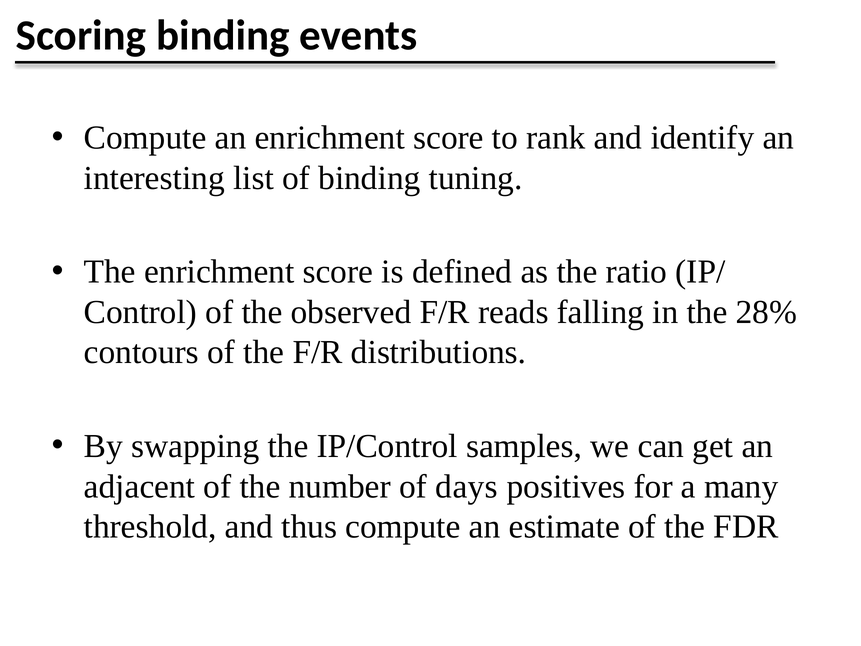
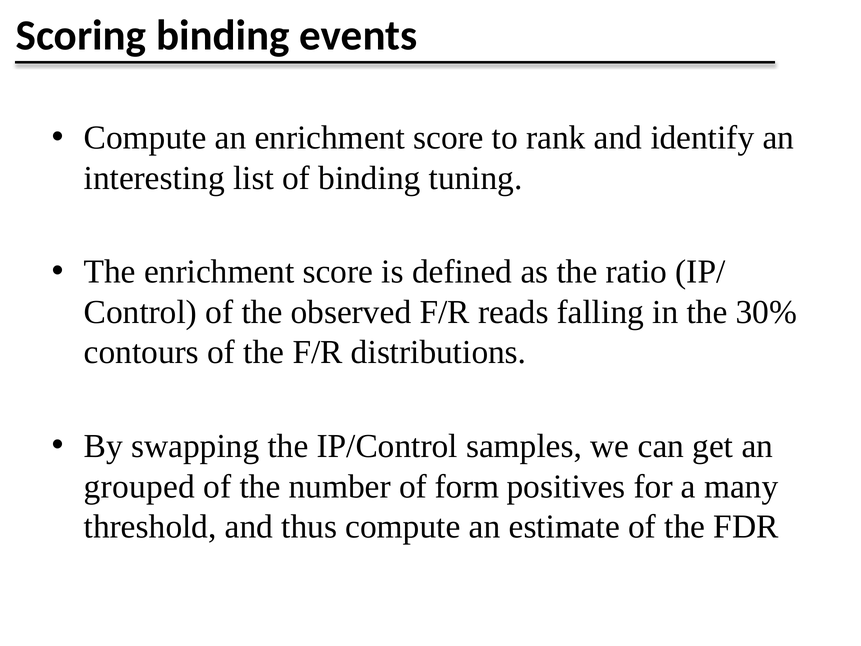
28%: 28% -> 30% (766, 312)
adjacent: adjacent -> grouped (139, 486)
days: days -> form (467, 486)
